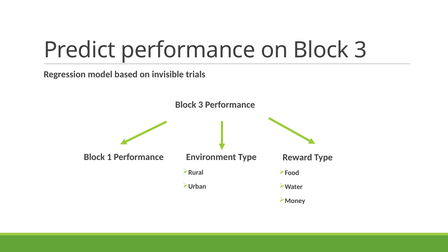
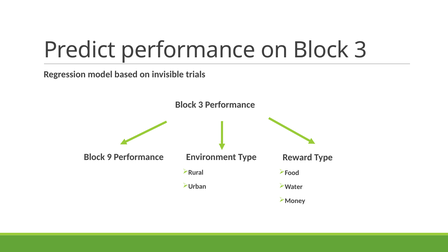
1: 1 -> 9 (109, 157)
